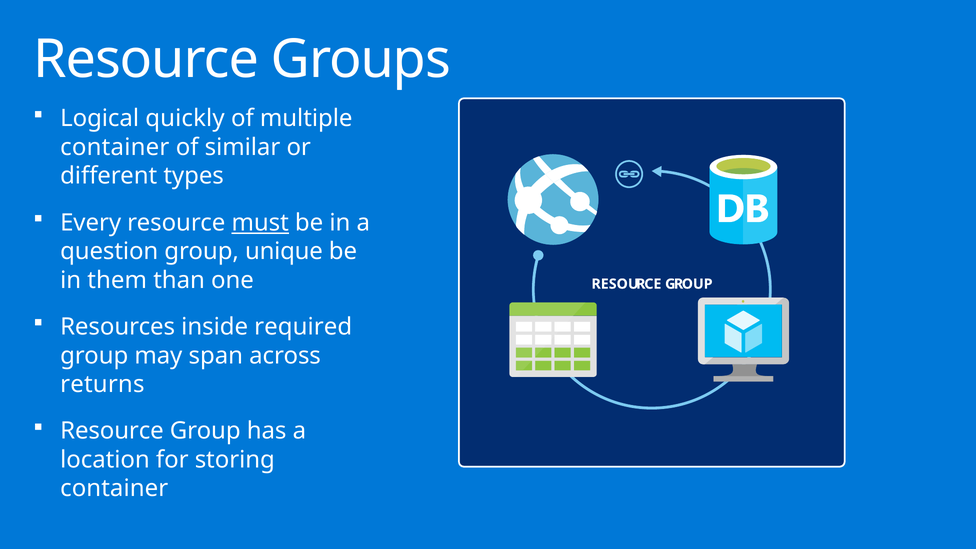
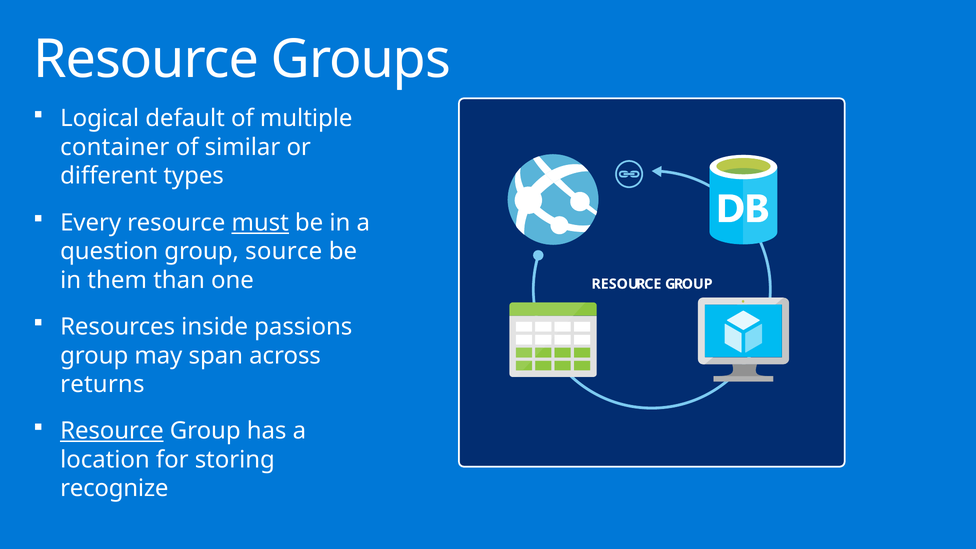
quickly: quickly -> default (185, 119)
unique: unique -> source (284, 251)
required: required -> passions (303, 327)
Resource underline: none -> present (112, 431)
container: container -> recognize (114, 488)
